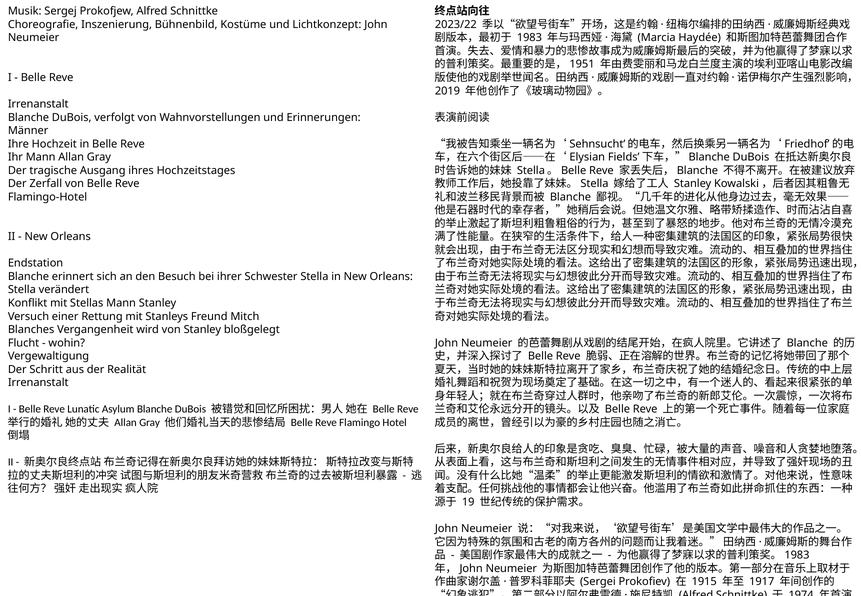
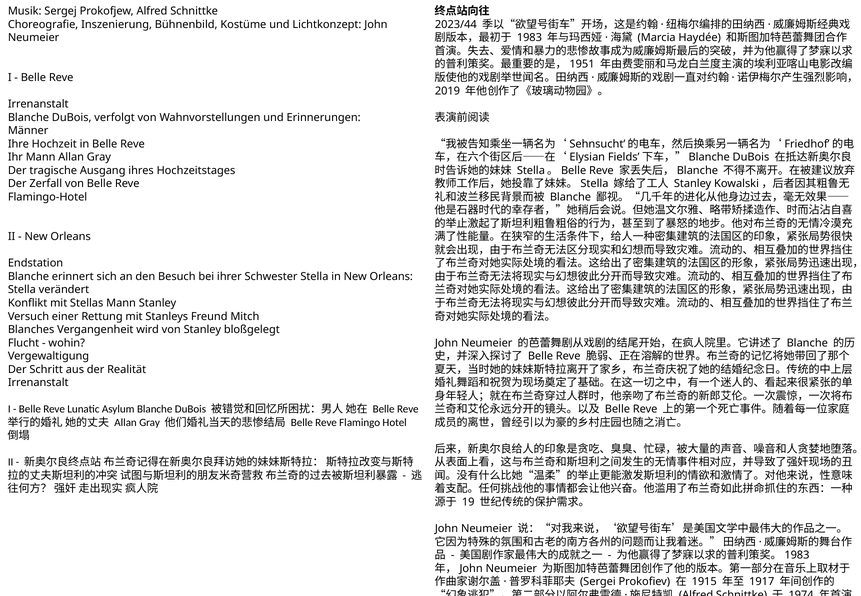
2023/22: 2023/22 -> 2023/44 (456, 25)
